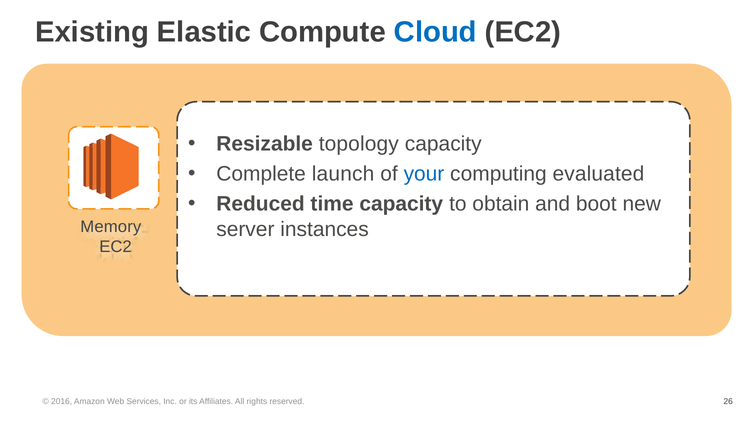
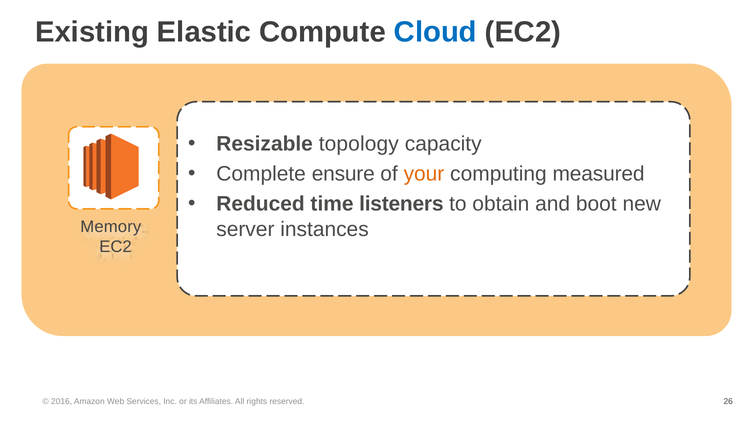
launch: launch -> ensure (343, 174)
your colour: blue -> orange (424, 174)
evaluated: evaluated -> measured (599, 174)
time capacity: capacity -> listeners (401, 204)
